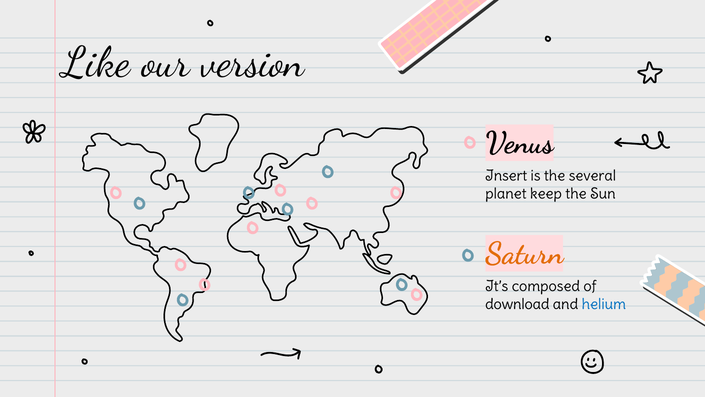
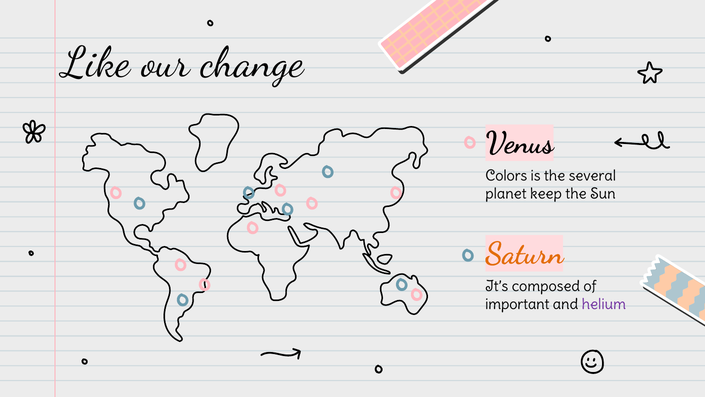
version: version -> change (252, 62)
Insert: Insert -> Colors (506, 176)
download: download -> important (517, 304)
helium colour: blue -> purple (604, 304)
